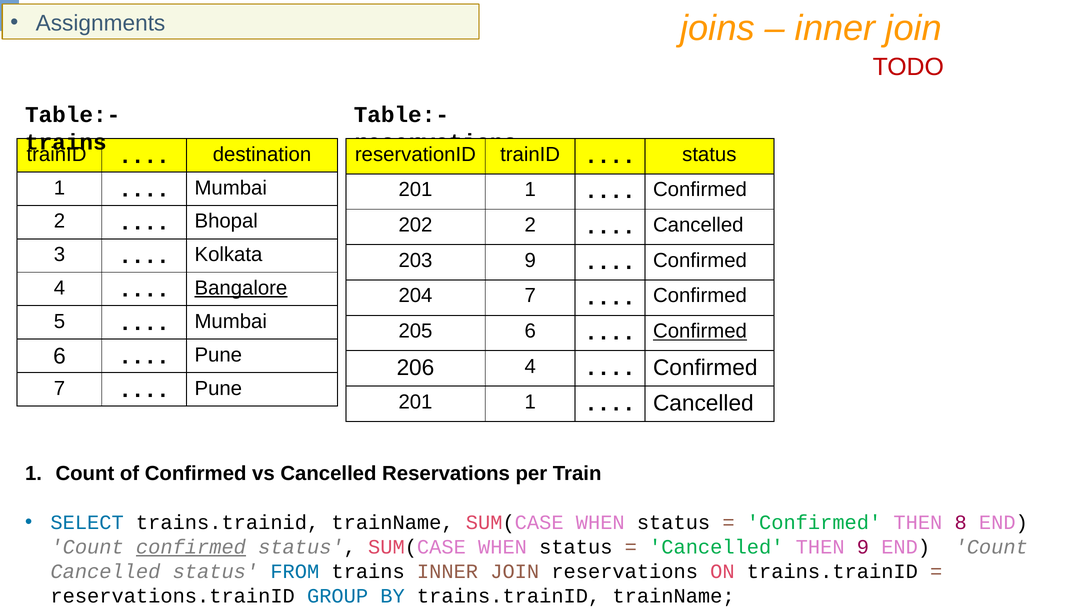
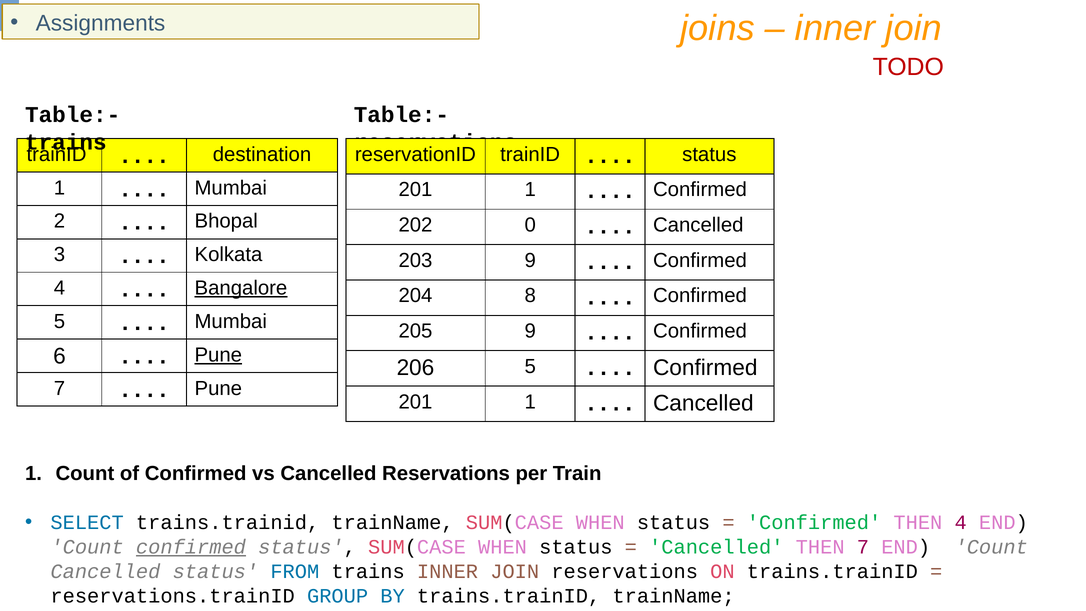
202 2: 2 -> 0 (530, 225)
204 7: 7 -> 8 (530, 296)
205 6: 6 -> 9 (530, 331)
Confirmed underline: present -> none (700, 331)
Pune underline: none -> present (218, 355)
206 4: 4 -> 5 (530, 366)
THEN 8: 8 -> 4 (961, 522)
THEN 9: 9 -> 7 (863, 547)
